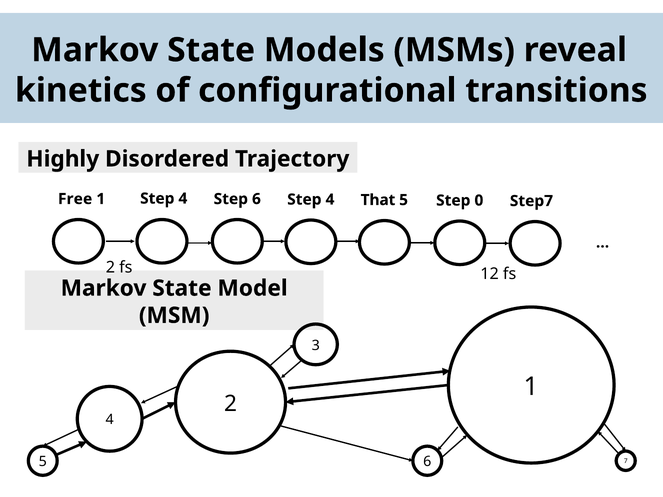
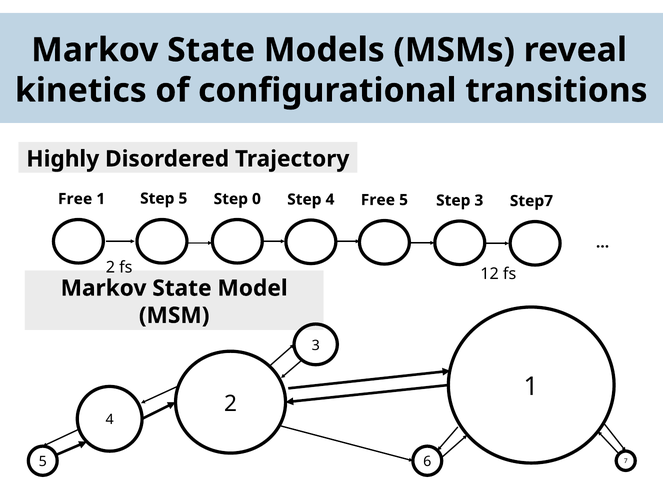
1 Step 4: 4 -> 5 (183, 199)
Step 6: 6 -> 0 (256, 199)
4 That: That -> Free (378, 200)
Step 0: 0 -> 3 (479, 201)
